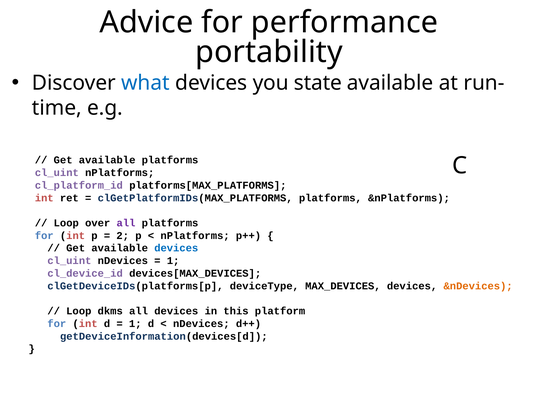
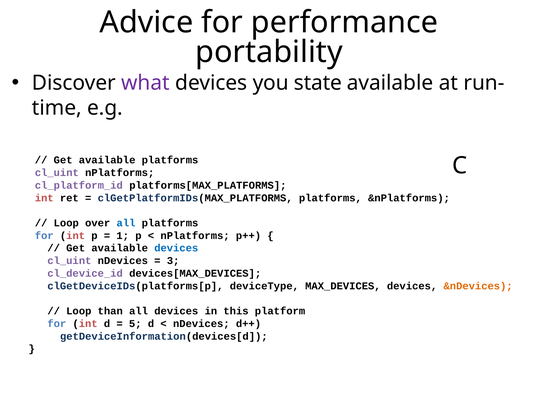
what colour: blue -> purple (146, 83)
all colour: purple -> blue (126, 223)
2: 2 -> 1 (123, 235)
1: 1 -> 3 (173, 260)
dkms: dkms -> than (110, 311)
1: 1 -> 5 (135, 323)
